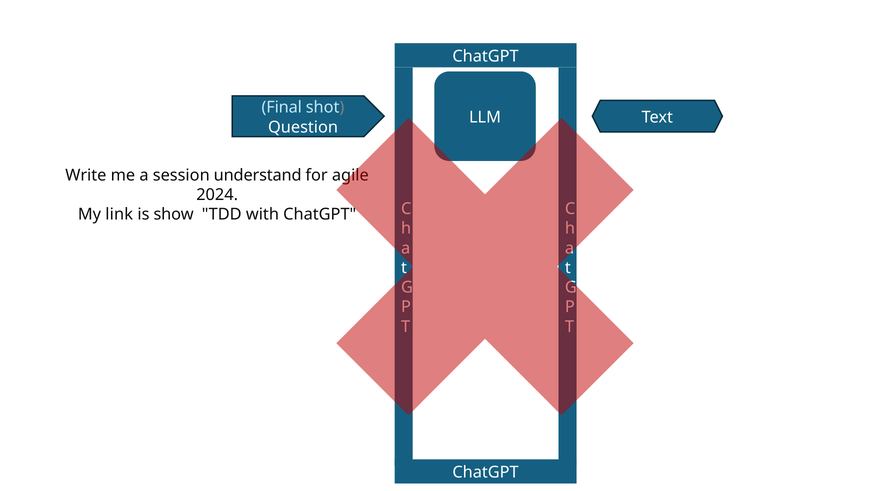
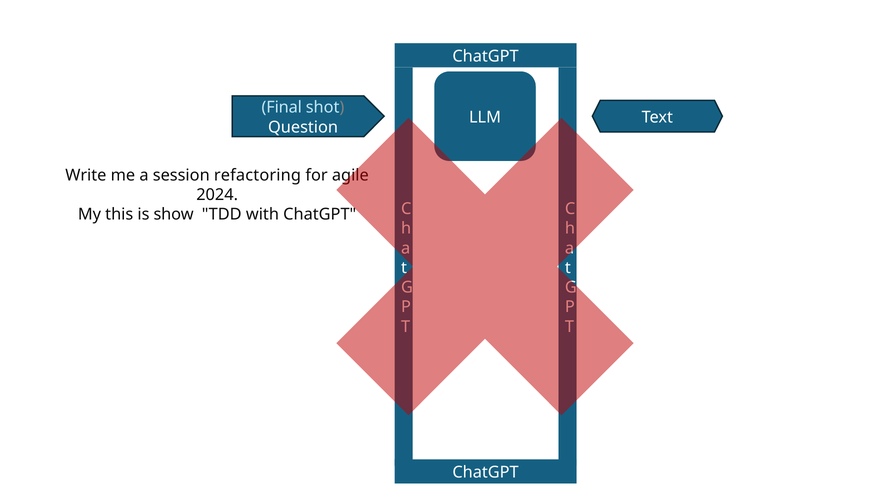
understand: understand -> refactoring (257, 175)
link: link -> this (119, 214)
